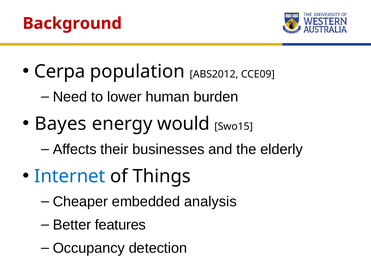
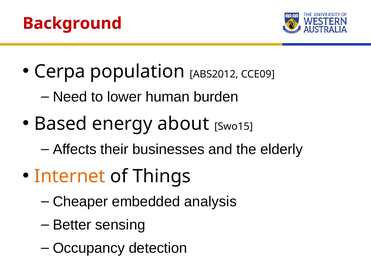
Bayes: Bayes -> Based (61, 124)
would: would -> about (183, 124)
Internet colour: blue -> orange (70, 176)
features: features -> sensing (120, 225)
